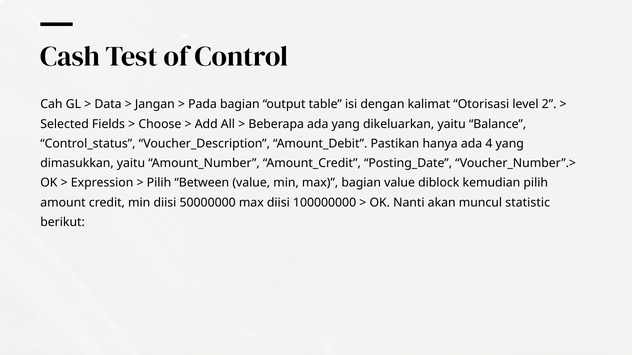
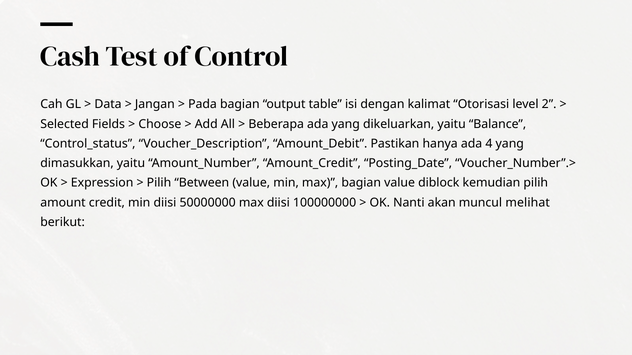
statistic: statistic -> melihat (528, 203)
